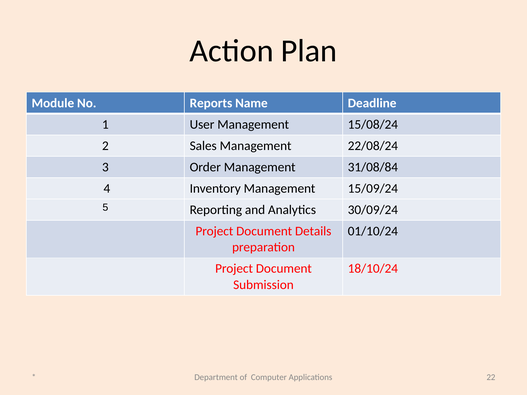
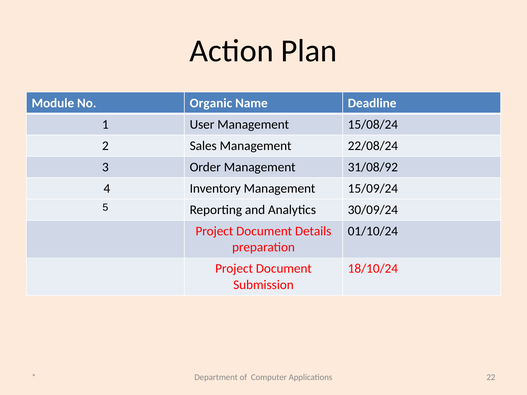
Reports: Reports -> Organic (211, 103)
31/08/84: 31/08/84 -> 31/08/92 (373, 167)
